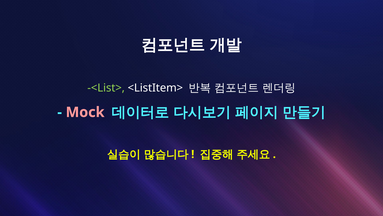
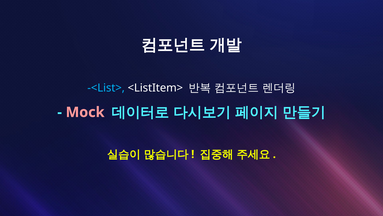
-<List> colour: light green -> light blue (106, 88)
